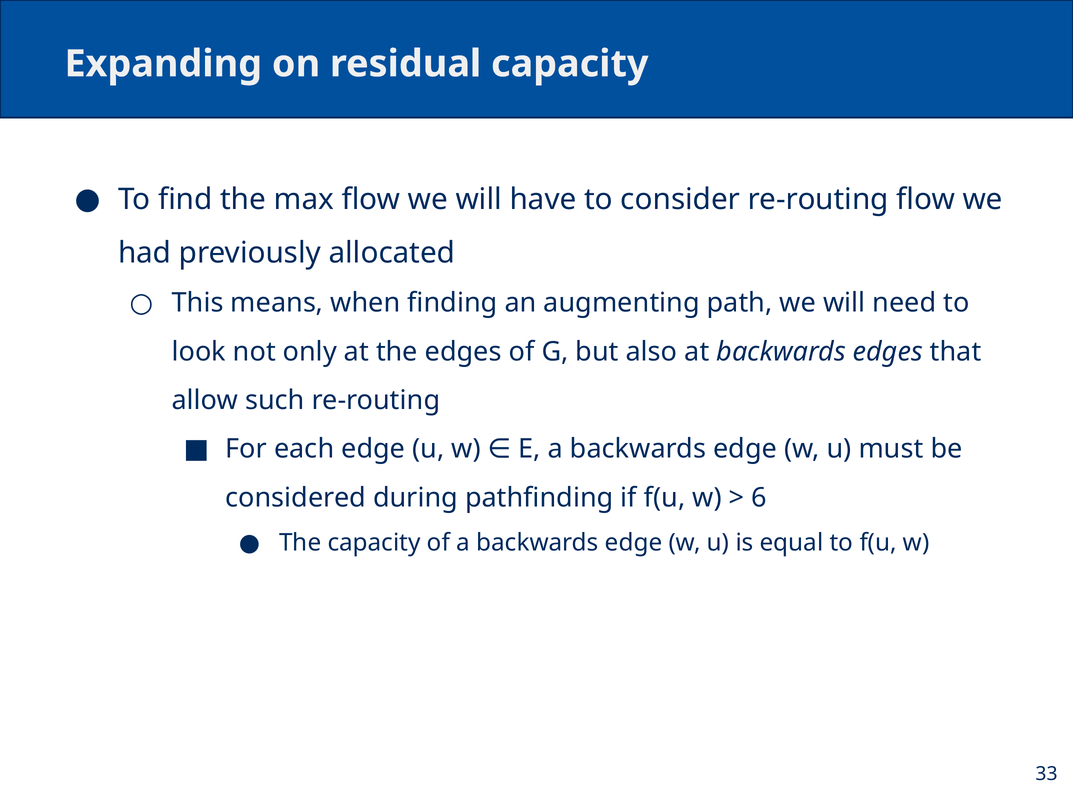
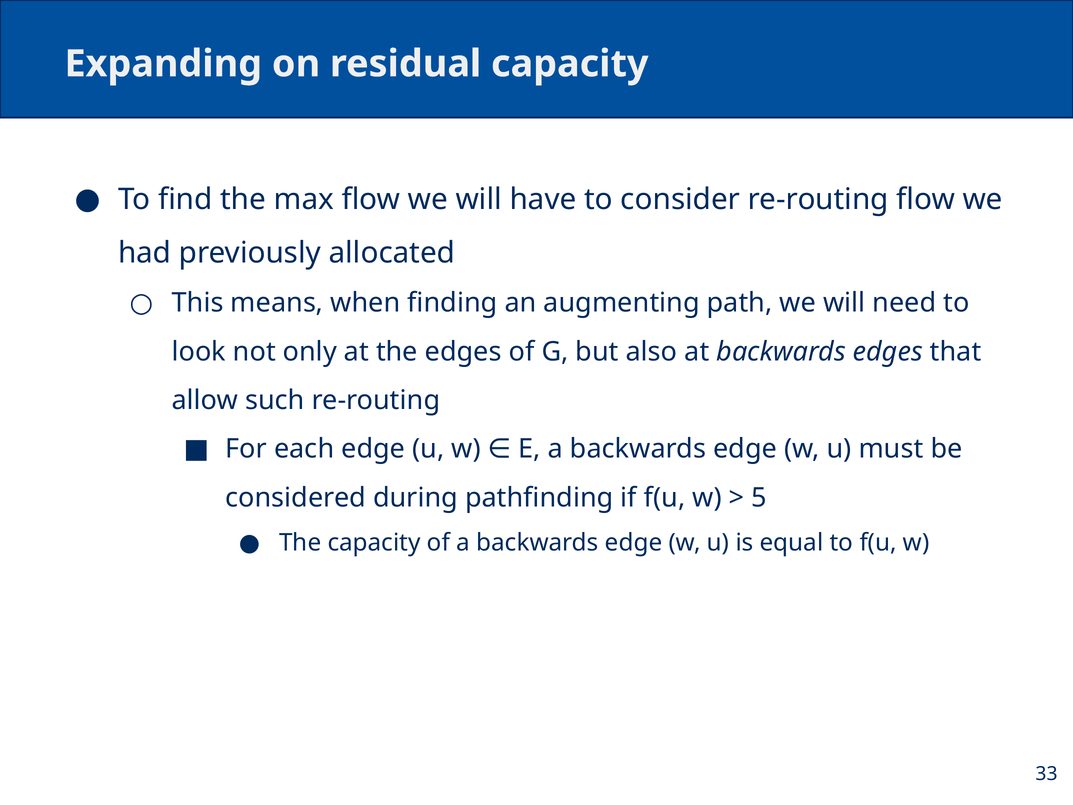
6: 6 -> 5 (759, 498)
